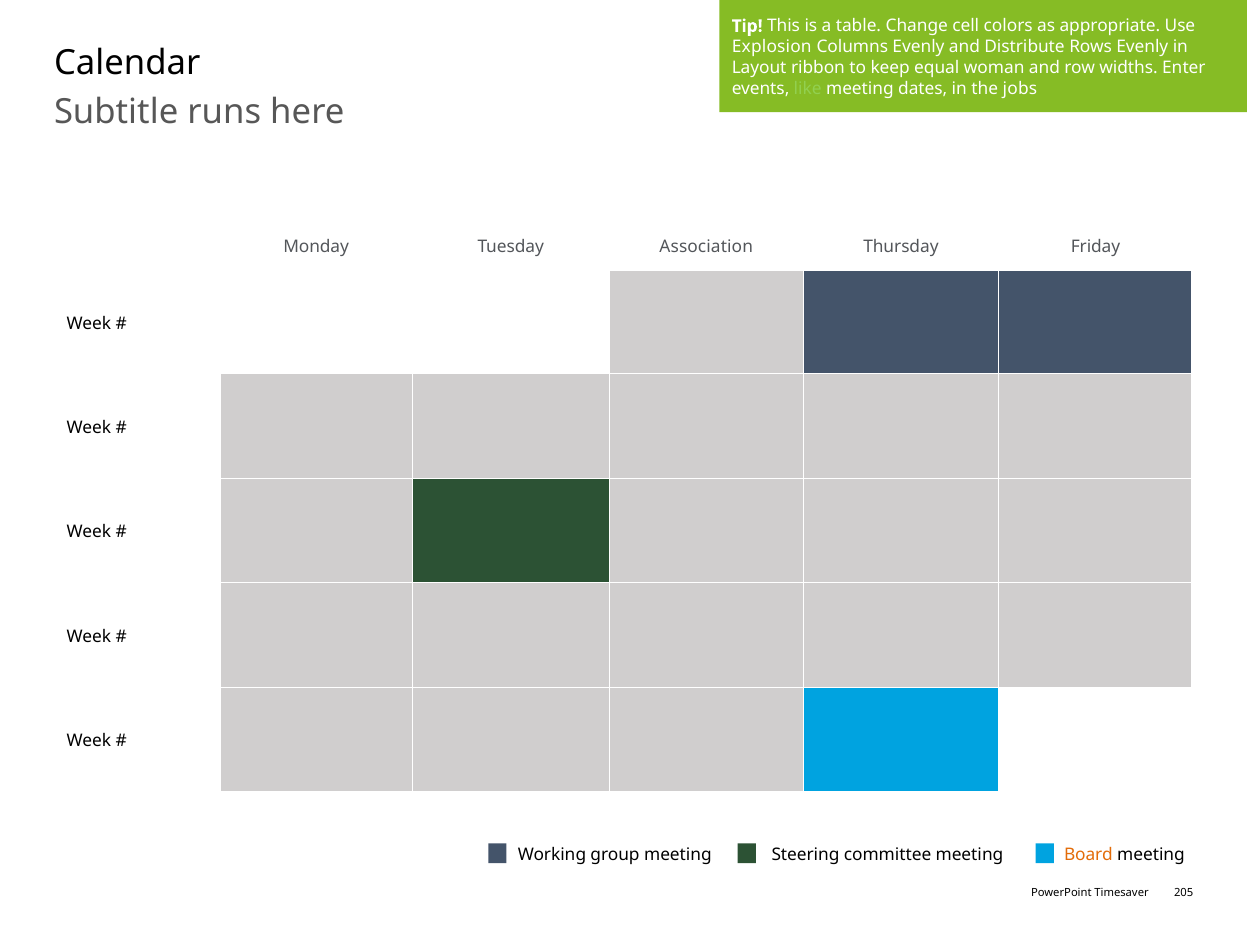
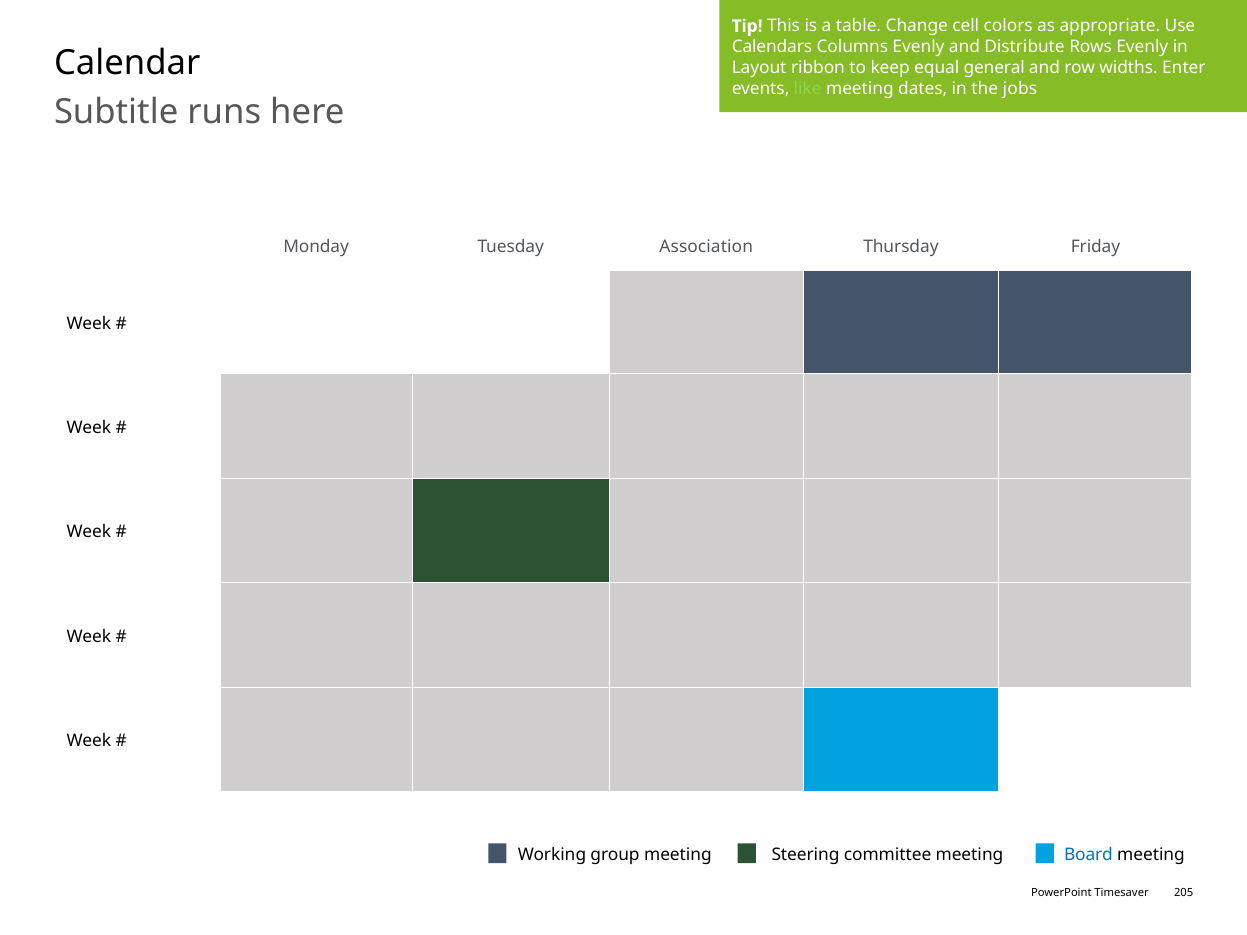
Explosion: Explosion -> Calendars (772, 47)
woman: woman -> general (994, 68)
Board colour: orange -> blue (1088, 855)
